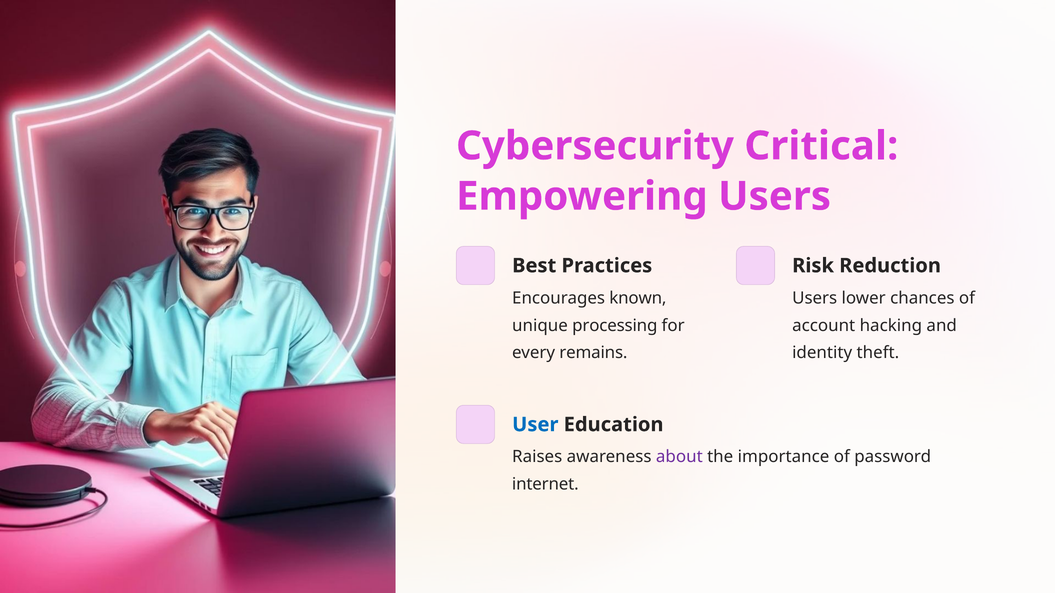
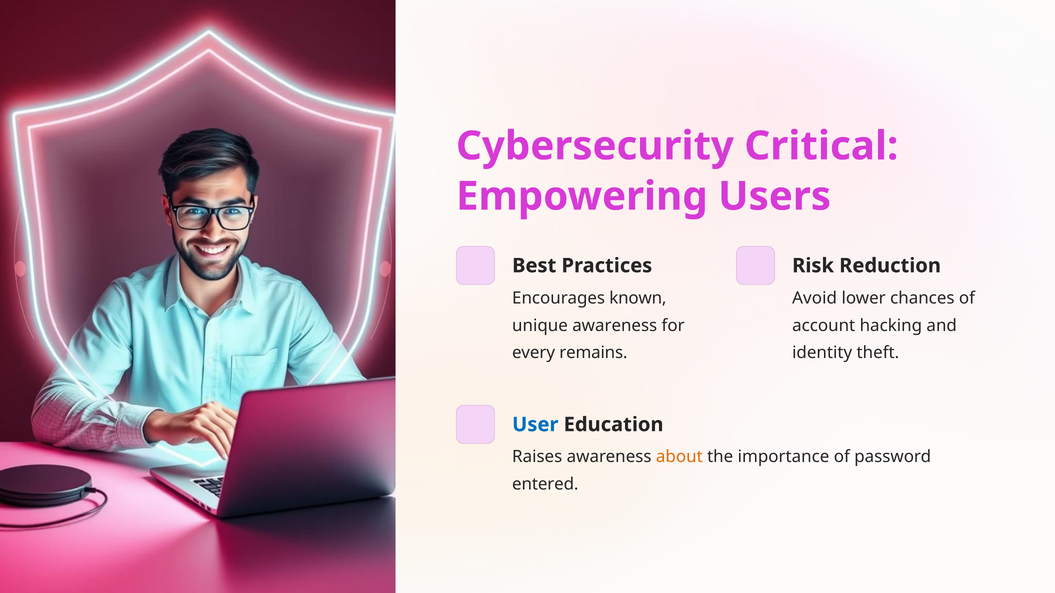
Users: Users -> Avoid (815, 298)
unique processing: processing -> awareness (615, 326)
about colour: purple -> orange (679, 457)
internet: internet -> entered (545, 485)
